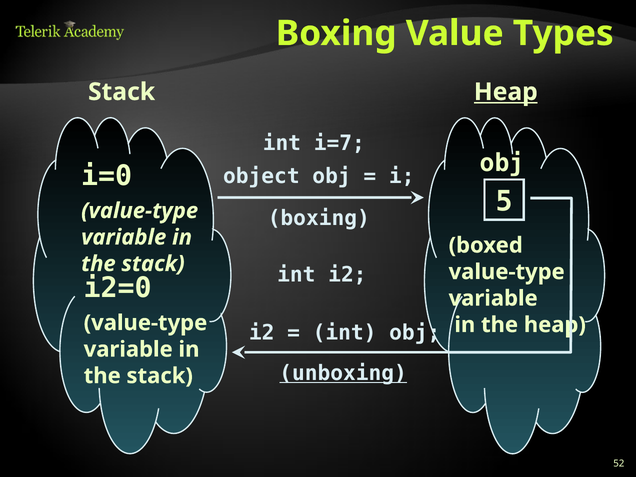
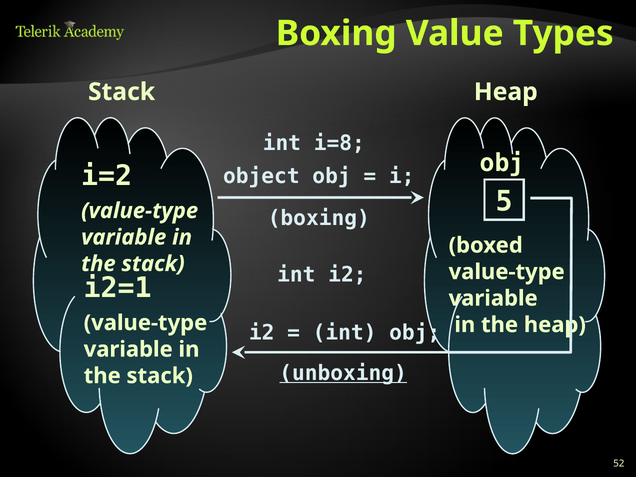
Heap underline: present -> none (506, 92)
i=7: i=7 -> i=8 (339, 143)
i=0: i=0 -> i=2 (107, 176)
i2=0: i2=0 -> i2=1 (118, 288)
